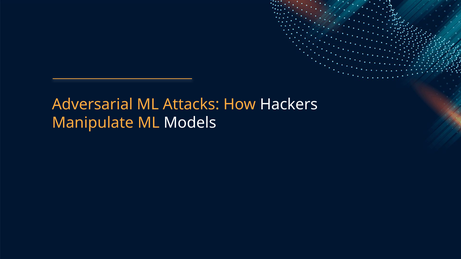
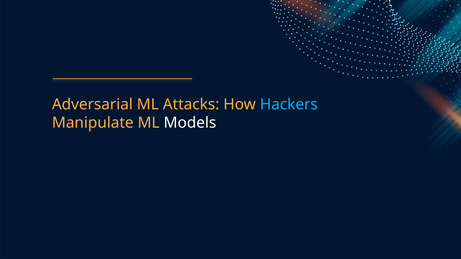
Hackers colour: white -> light blue (289, 105)
